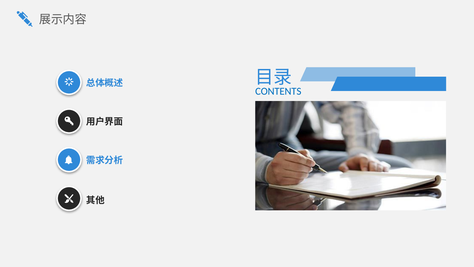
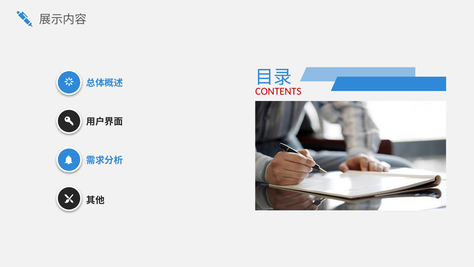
CONTENTS colour: blue -> red (278, 91)
